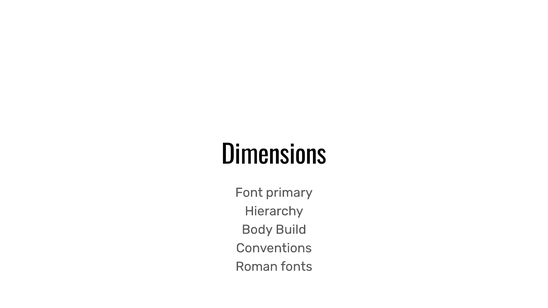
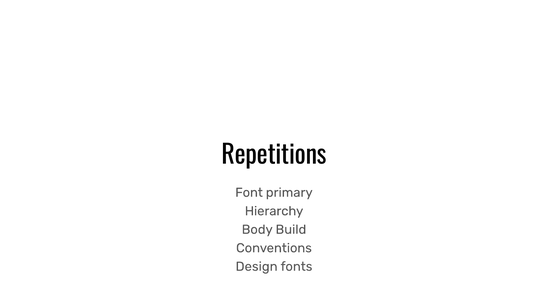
Dimensions: Dimensions -> Repetitions (274, 155)
Roman: Roman -> Design (257, 267)
